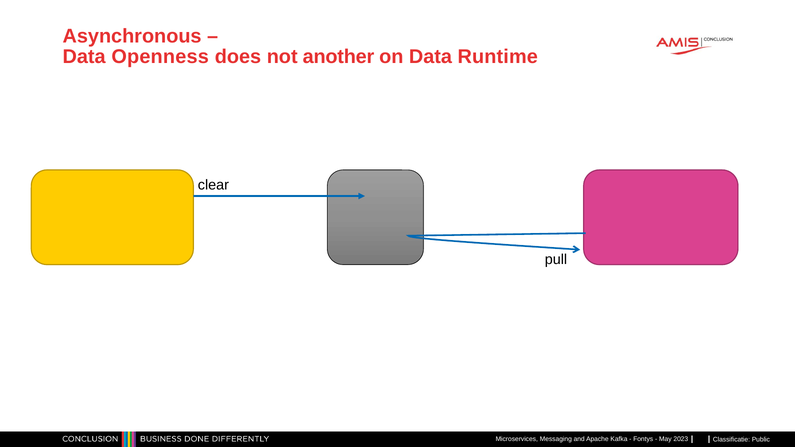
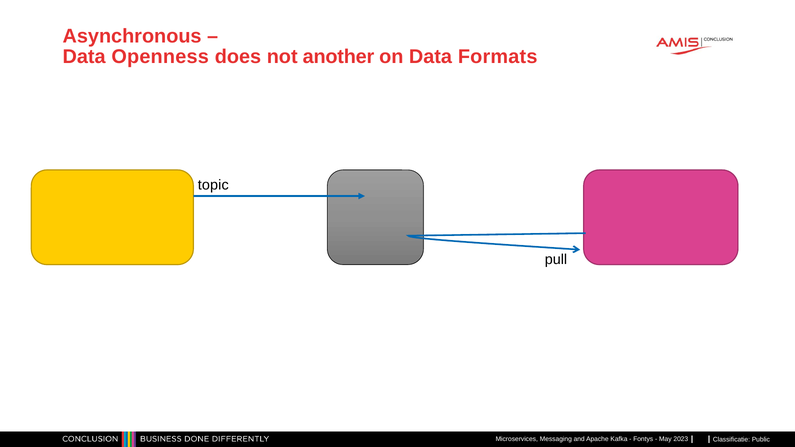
Runtime: Runtime -> Formats (498, 57)
clear: clear -> topic (213, 185)
